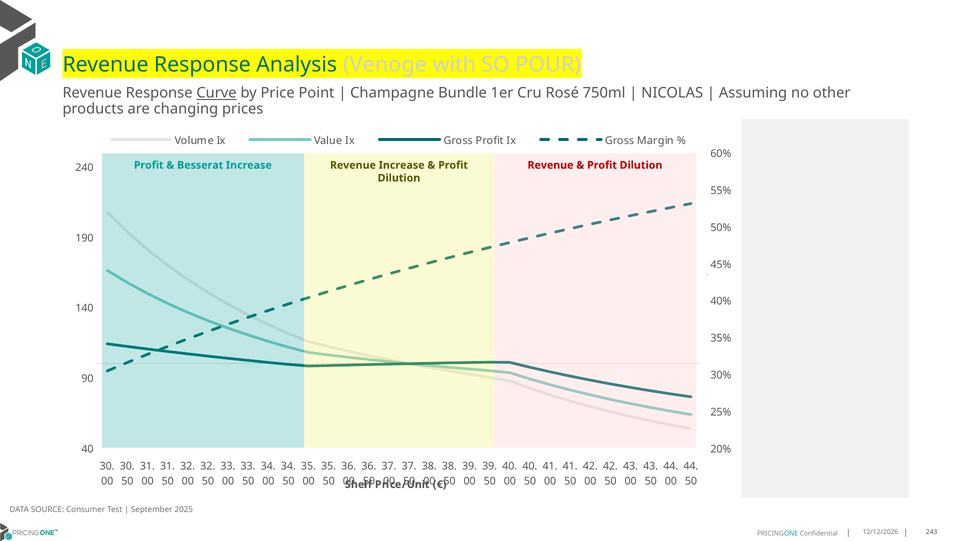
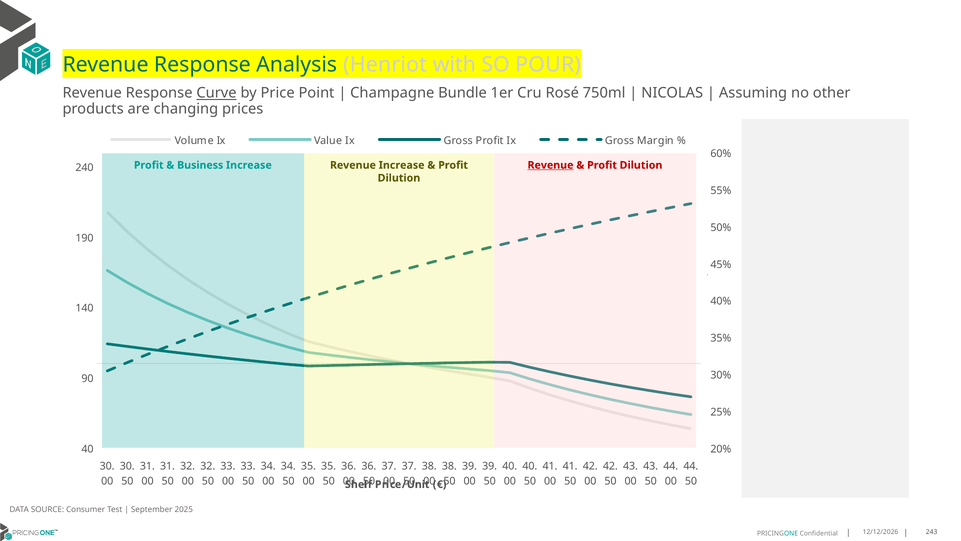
Venoge: Venoge -> Henriot (385, 65)
Besserat: Besserat -> Business (200, 165)
Revenue underline: none -> present (550, 165)
